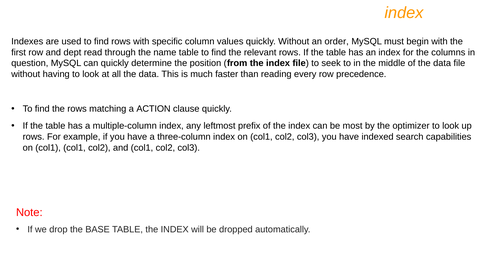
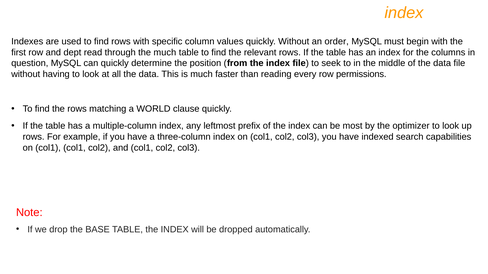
the name: name -> much (165, 52)
precedence: precedence -> permissions (361, 74)
ACTION: ACTION -> WORLD (153, 109)
